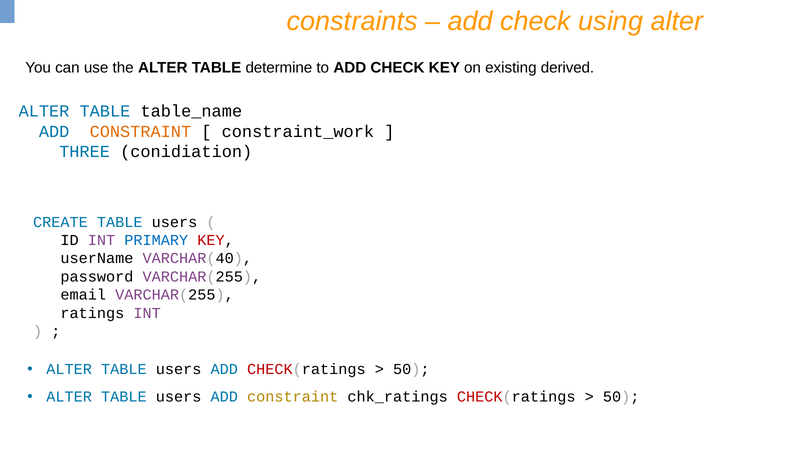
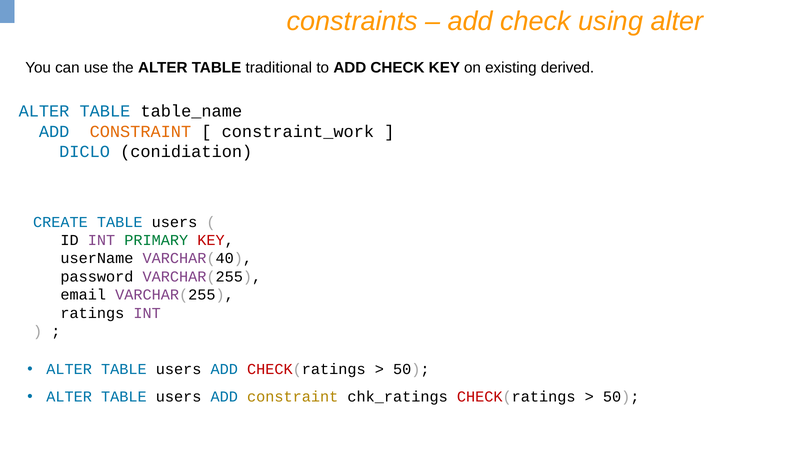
determine: determine -> traditional (279, 68)
THREE: THREE -> DICLO (85, 152)
PRIMARY colour: blue -> green (156, 240)
